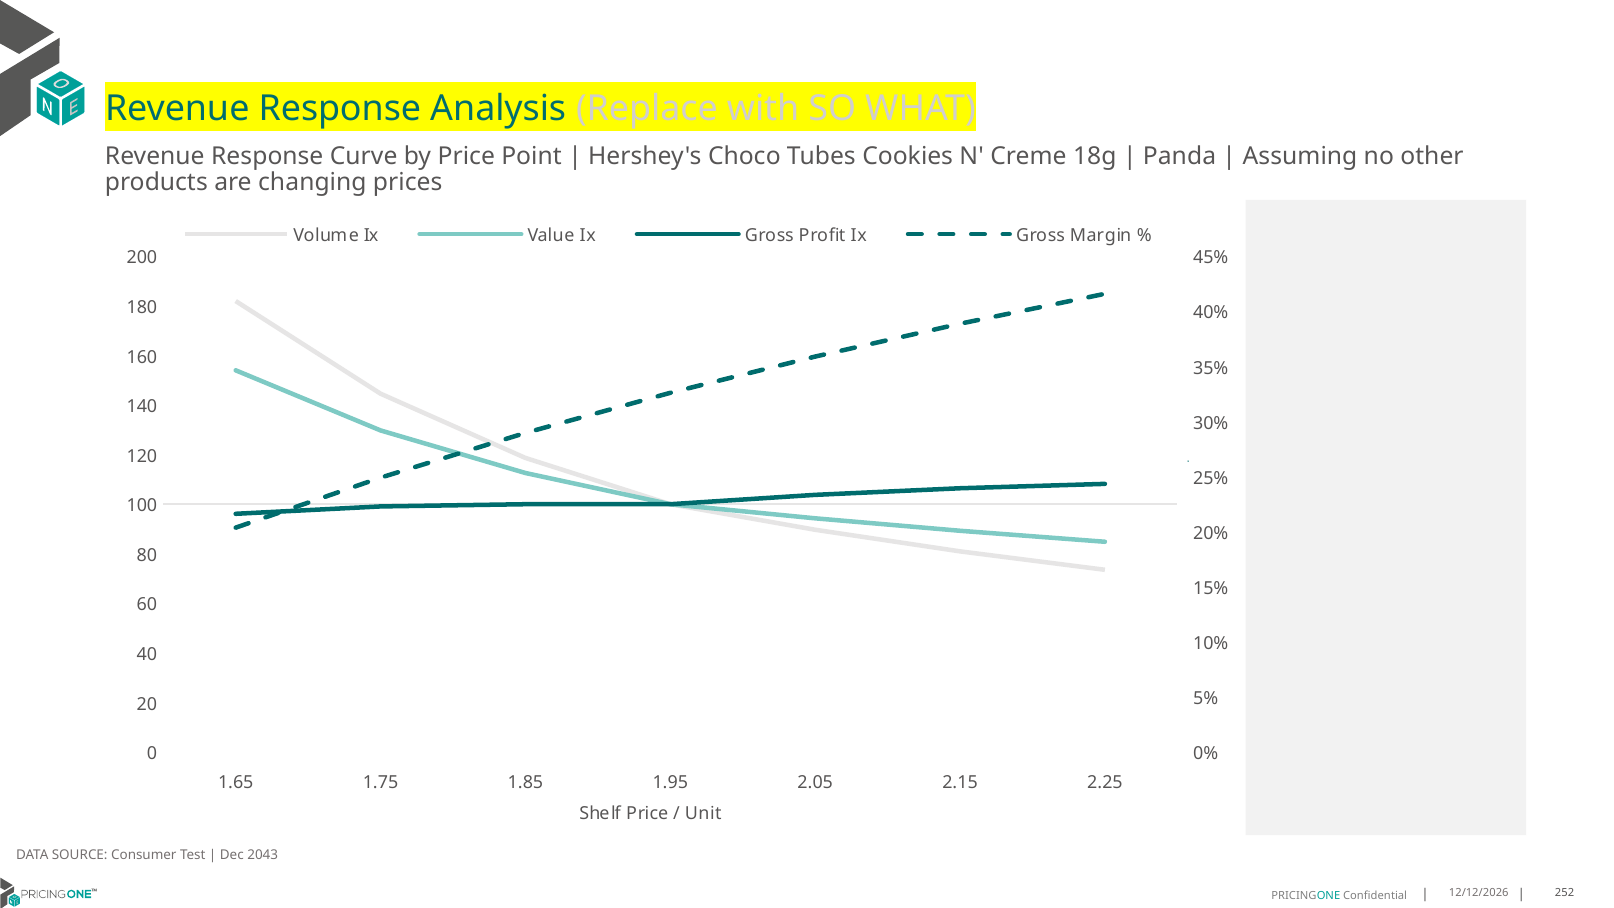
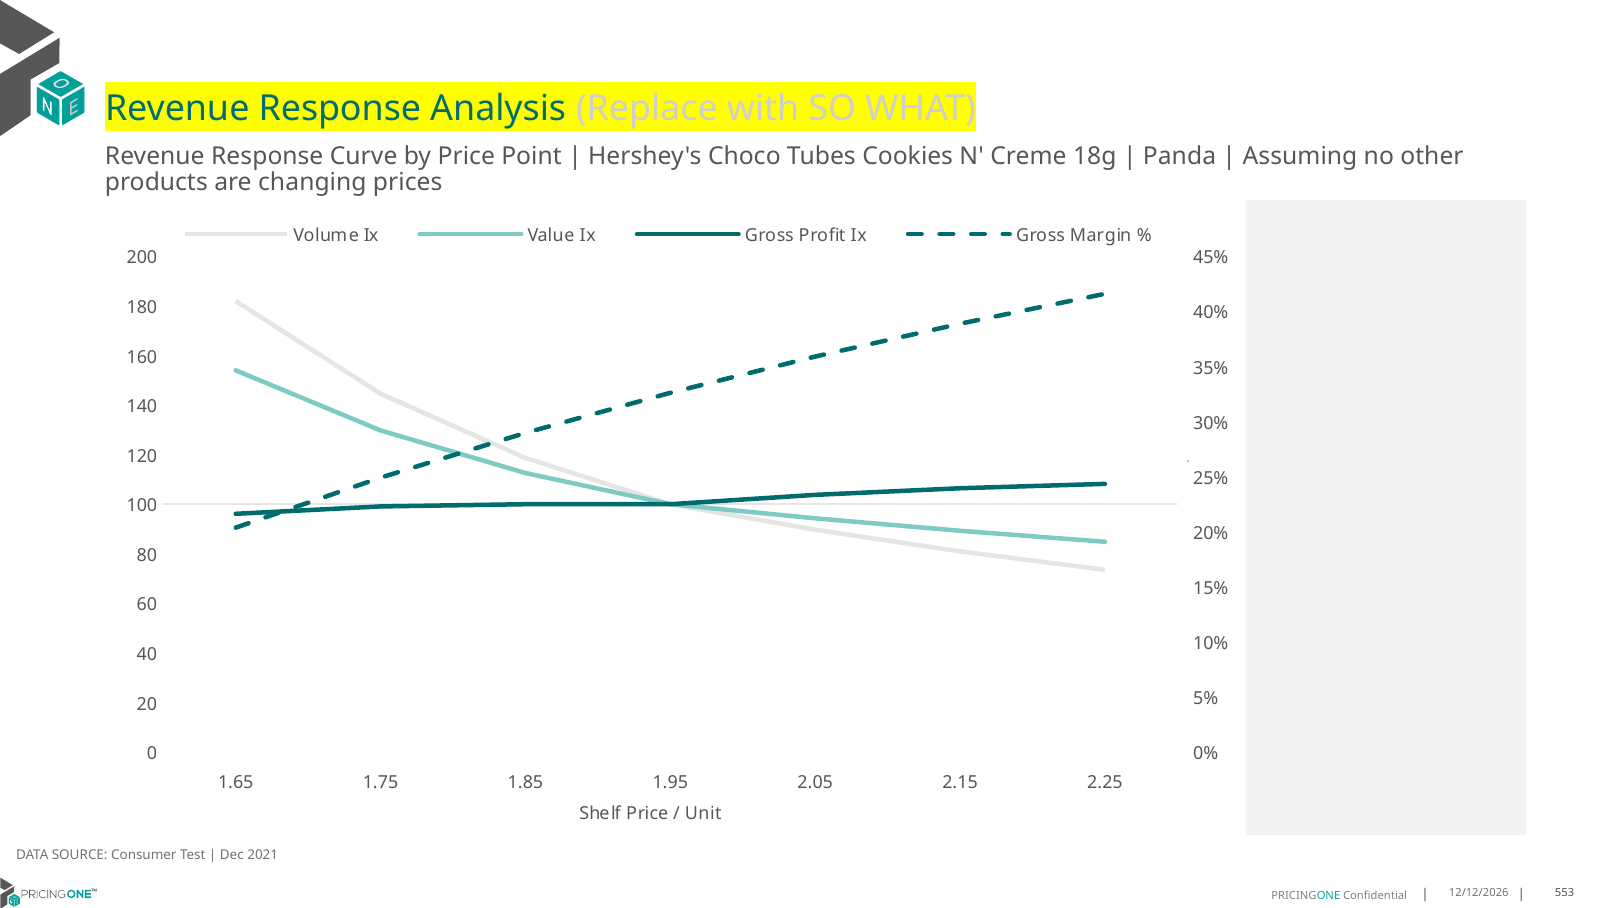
2043: 2043 -> 2021 (263, 855)
252: 252 -> 553 (1565, 893)
